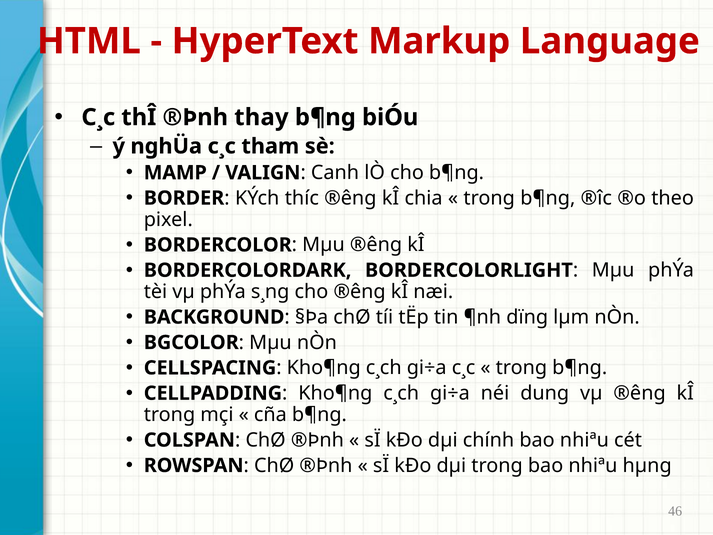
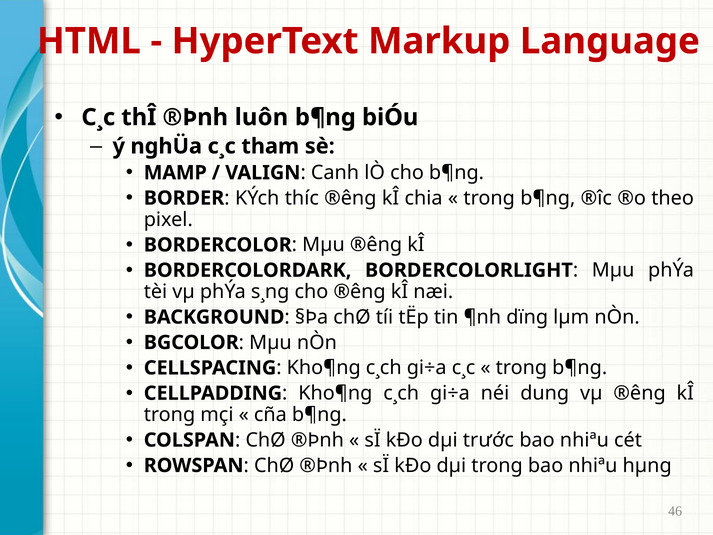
thay: thay -> luôn (261, 117)
chính: chính -> trước (488, 440)
